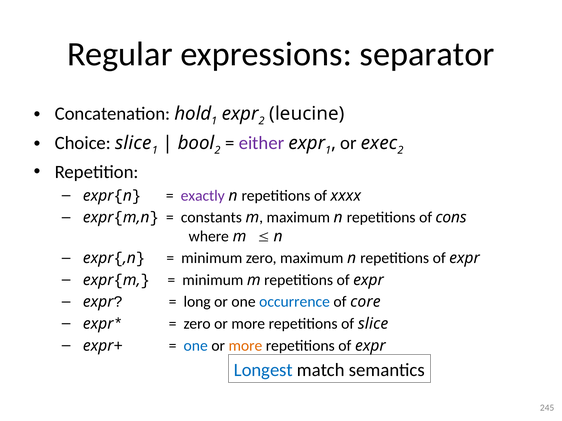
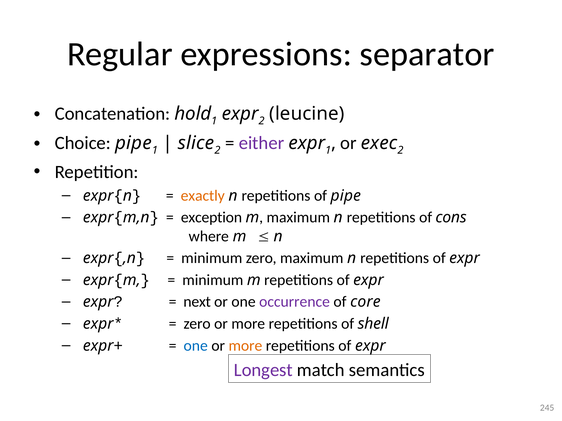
Choice slice: slice -> pipe (133, 143)
bool: bool -> slice (196, 143)
exactly colour: purple -> orange (203, 196)
of xxxx: xxxx -> pipe (346, 196)
constants: constants -> exception (211, 218)
long: long -> next (197, 302)
occurrence colour: blue -> purple (294, 302)
of slice: slice -> shell (373, 324)
Longest colour: blue -> purple (263, 370)
